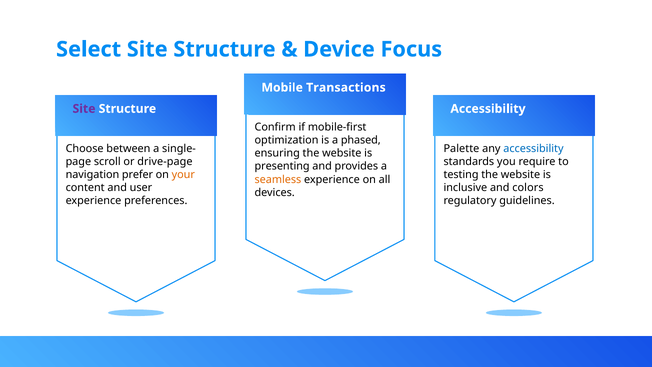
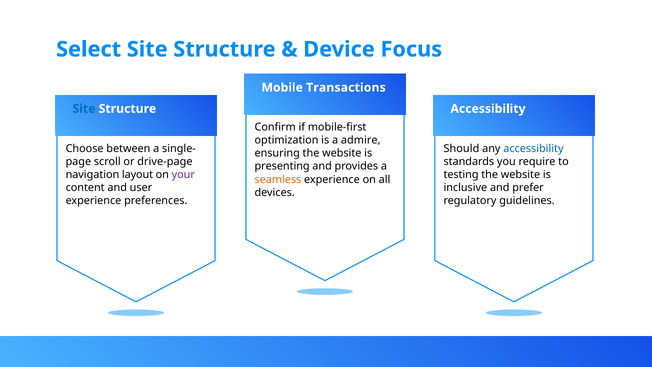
Site colour: purple -> blue (84, 109)
phased: phased -> admire (361, 140)
Palette: Palette -> Should (461, 148)
prefer: prefer -> layout (138, 174)
your colour: orange -> purple (183, 174)
colors: colors -> prefer (528, 188)
